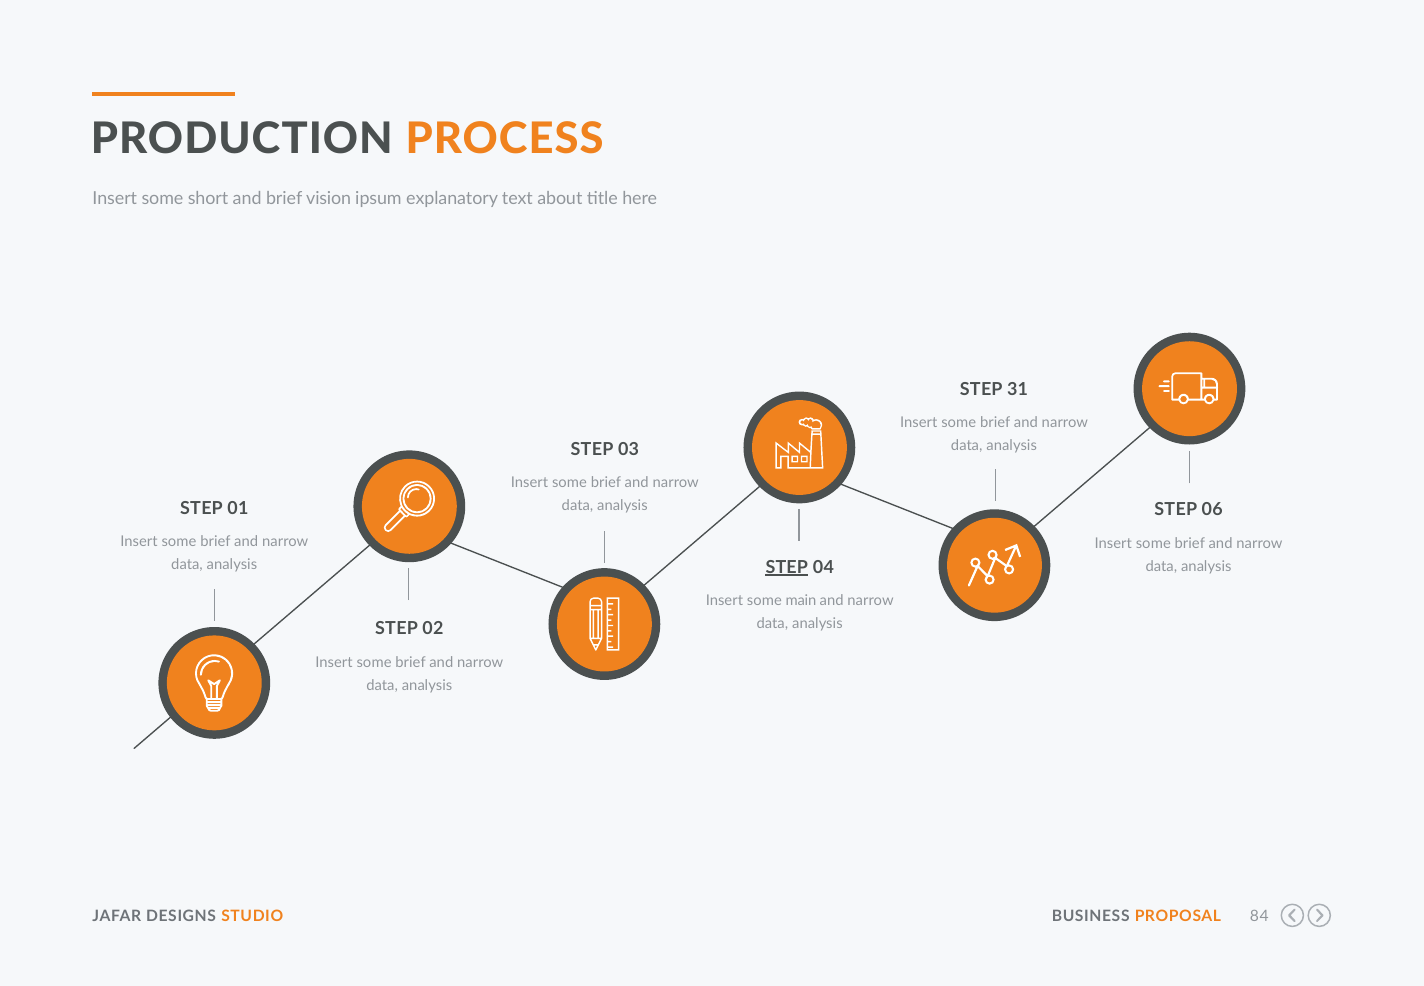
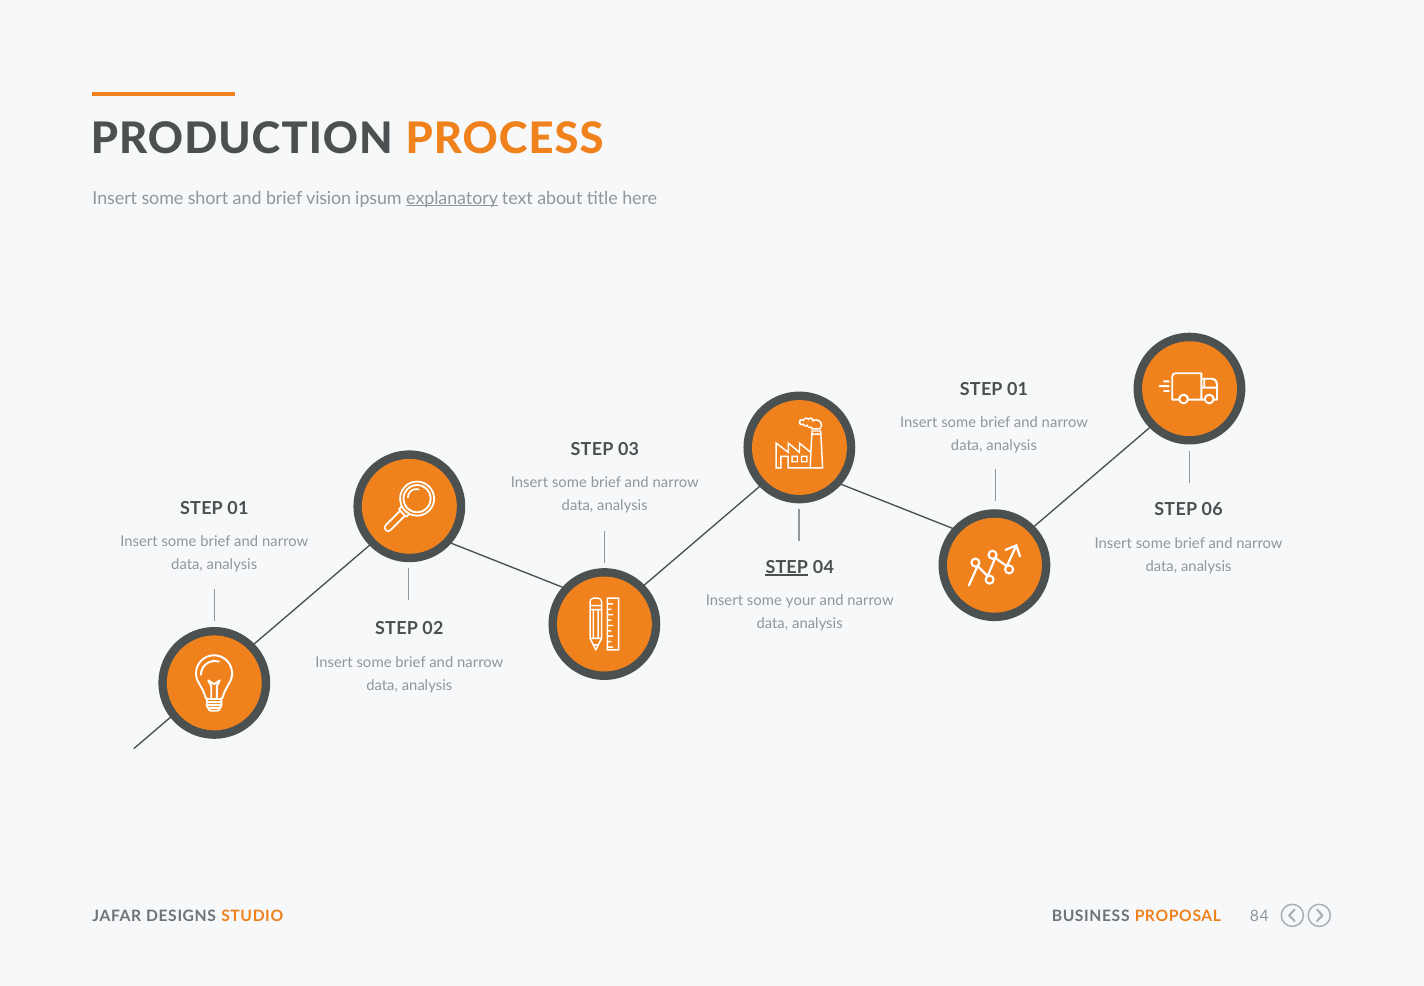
explanatory underline: none -> present (452, 198)
31: 31 -> 01 (1018, 389)
main: main -> your (801, 601)
